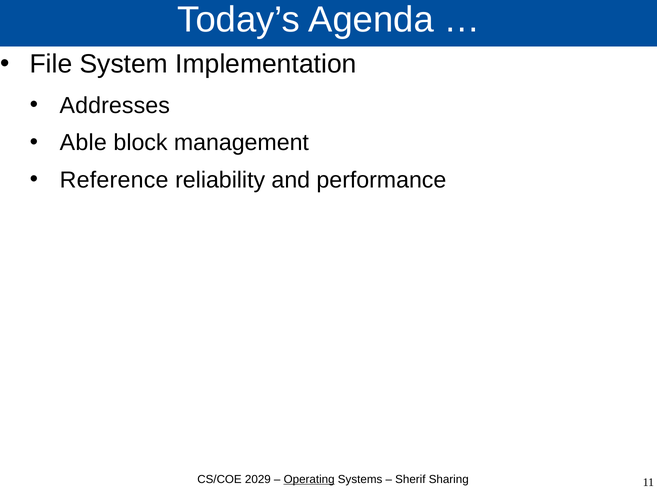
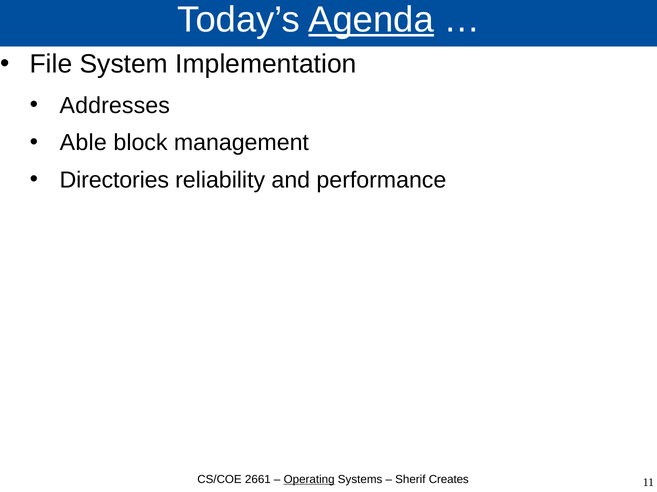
Agenda underline: none -> present (371, 20)
Reference: Reference -> Directories (114, 180)
2029: 2029 -> 2661 (258, 480)
Sharing: Sharing -> Creates (449, 480)
